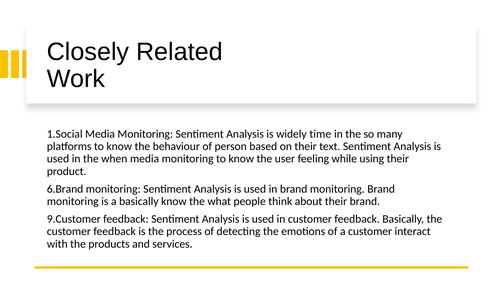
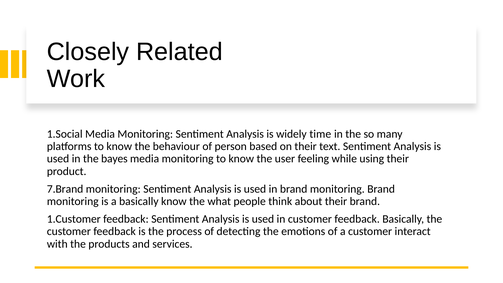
when: when -> bayes (114, 159)
6.Brand: 6.Brand -> 7.Brand (65, 189)
9.Customer: 9.Customer -> 1.Customer (74, 219)
